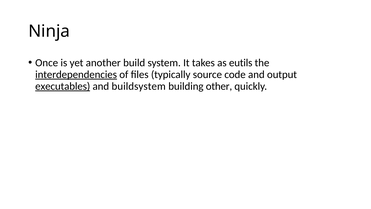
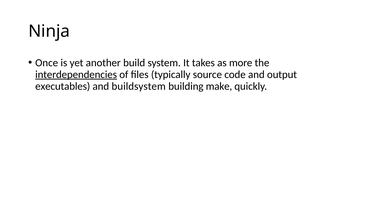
eutils: eutils -> more (241, 63)
executables underline: present -> none (63, 86)
other: other -> make (219, 86)
